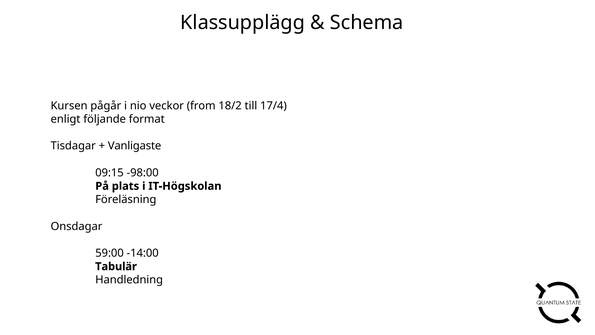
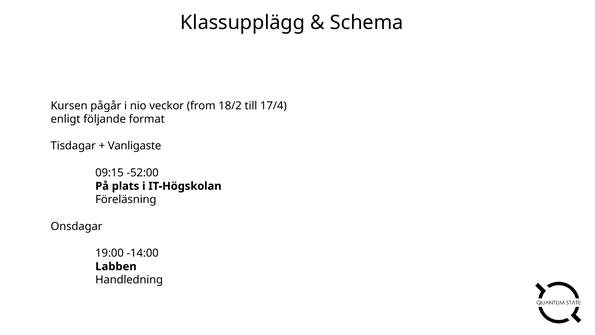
-98:00: -98:00 -> -52:00 (143, 173)
59:00: 59:00 -> 19:00 (110, 253)
Tabulär: Tabulär -> Labben (116, 266)
